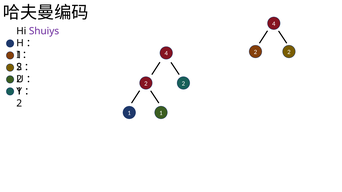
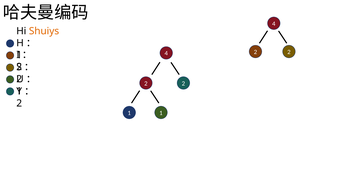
Shuiys colour: purple -> orange (44, 31)
